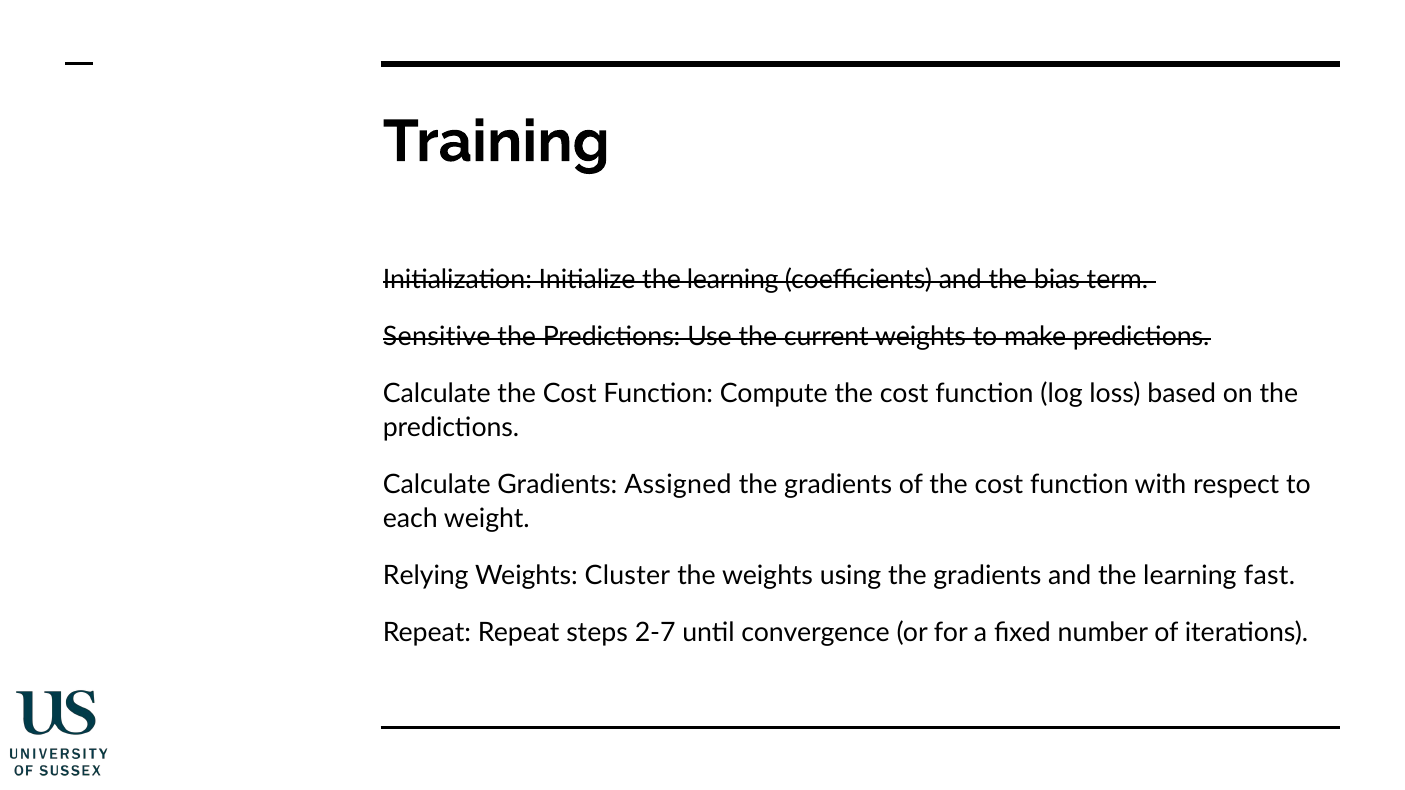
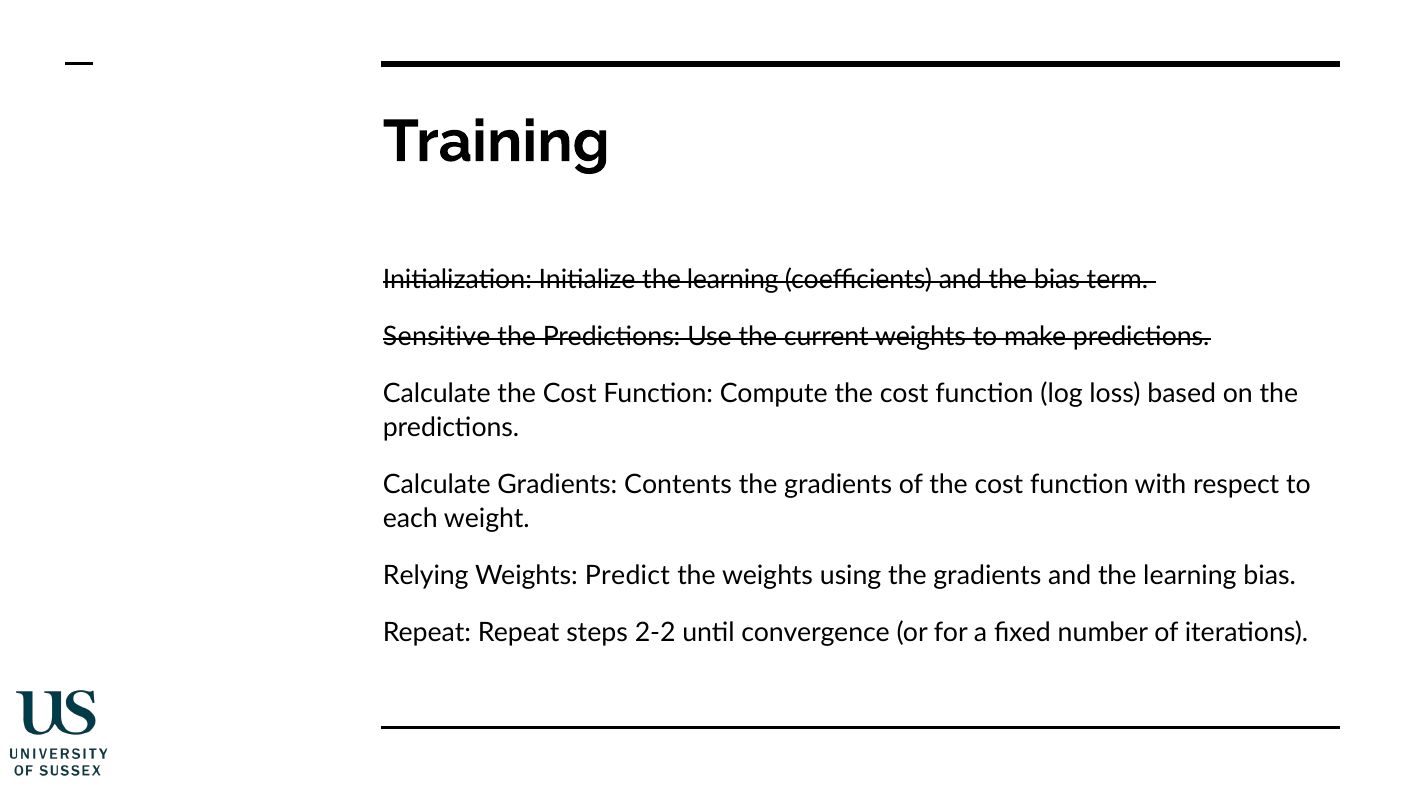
Assigned: Assigned -> Contents (678, 485)
Cluster: Cluster -> Predict (627, 576)
learning fast: fast -> bias (1270, 576)
2-7: 2-7 -> 2-2 (655, 633)
